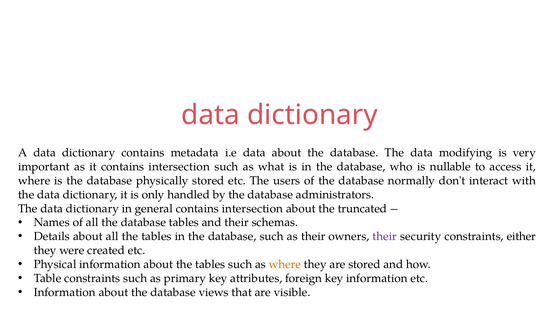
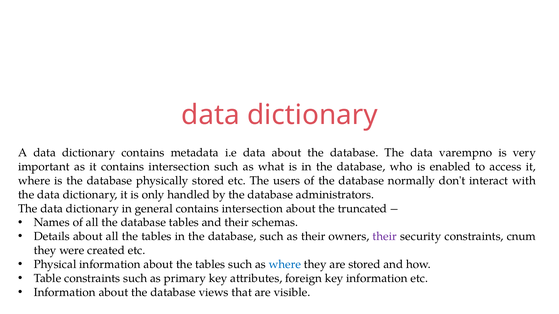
modifying: modifying -> varempno (466, 153)
nullable: nullable -> enabled (450, 167)
either: either -> cnum (521, 237)
where colour: orange -> blue (285, 265)
